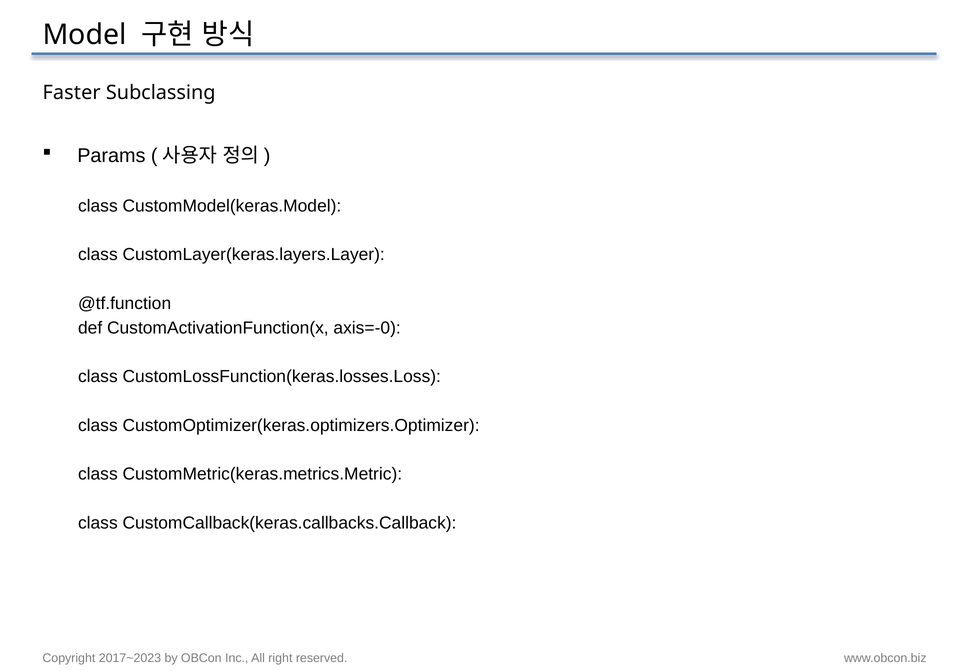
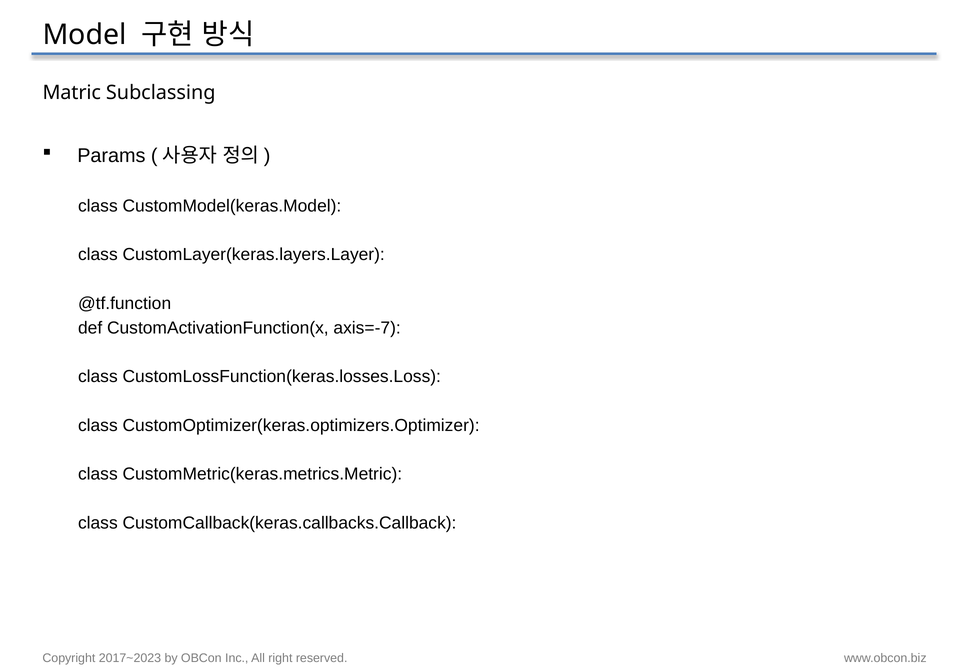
Faster: Faster -> Matric (72, 93)
axis=-0: axis=-0 -> axis=-7 (367, 328)
